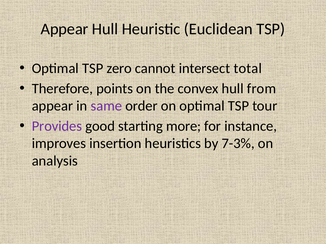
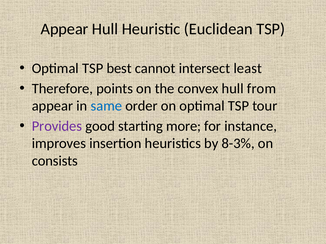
zero: zero -> best (119, 68)
total: total -> least (248, 68)
same colour: purple -> blue (106, 106)
7-3%: 7-3% -> 8-3% (238, 144)
analysis: analysis -> consists (55, 161)
